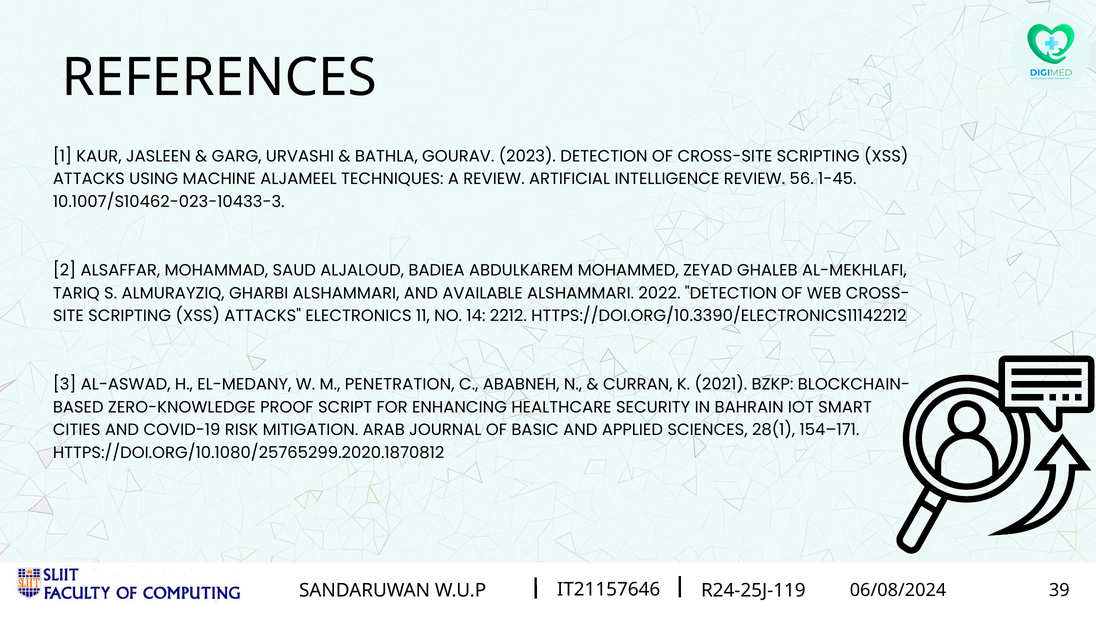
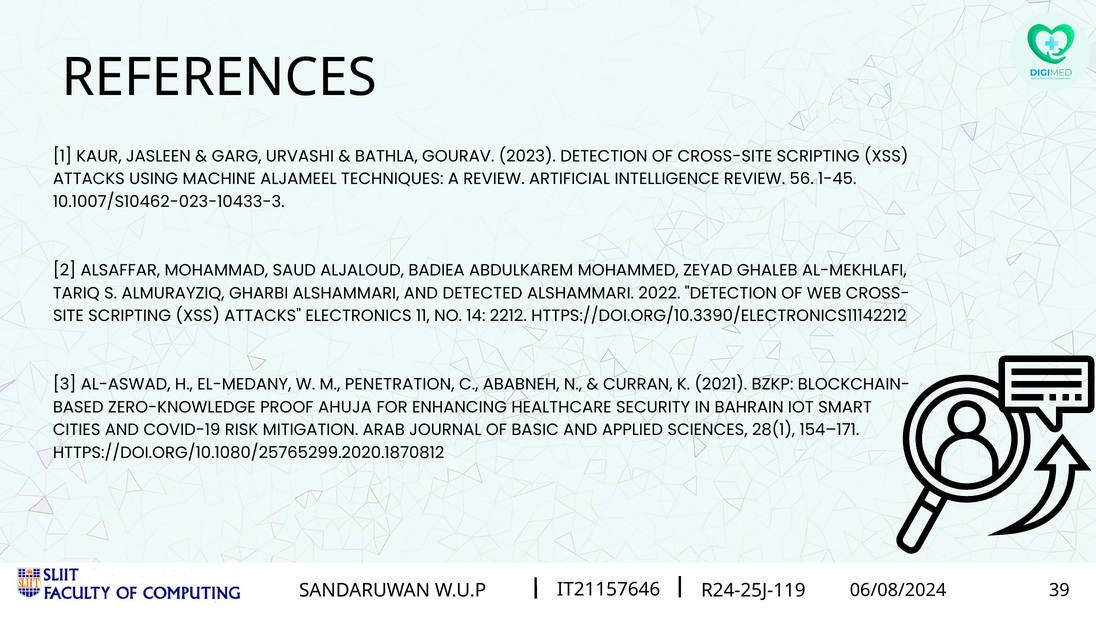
AVAILABLE: AVAILABLE -> DETECTED (482, 293)
SCRIPT: SCRIPT -> AHUJA (345, 407)
